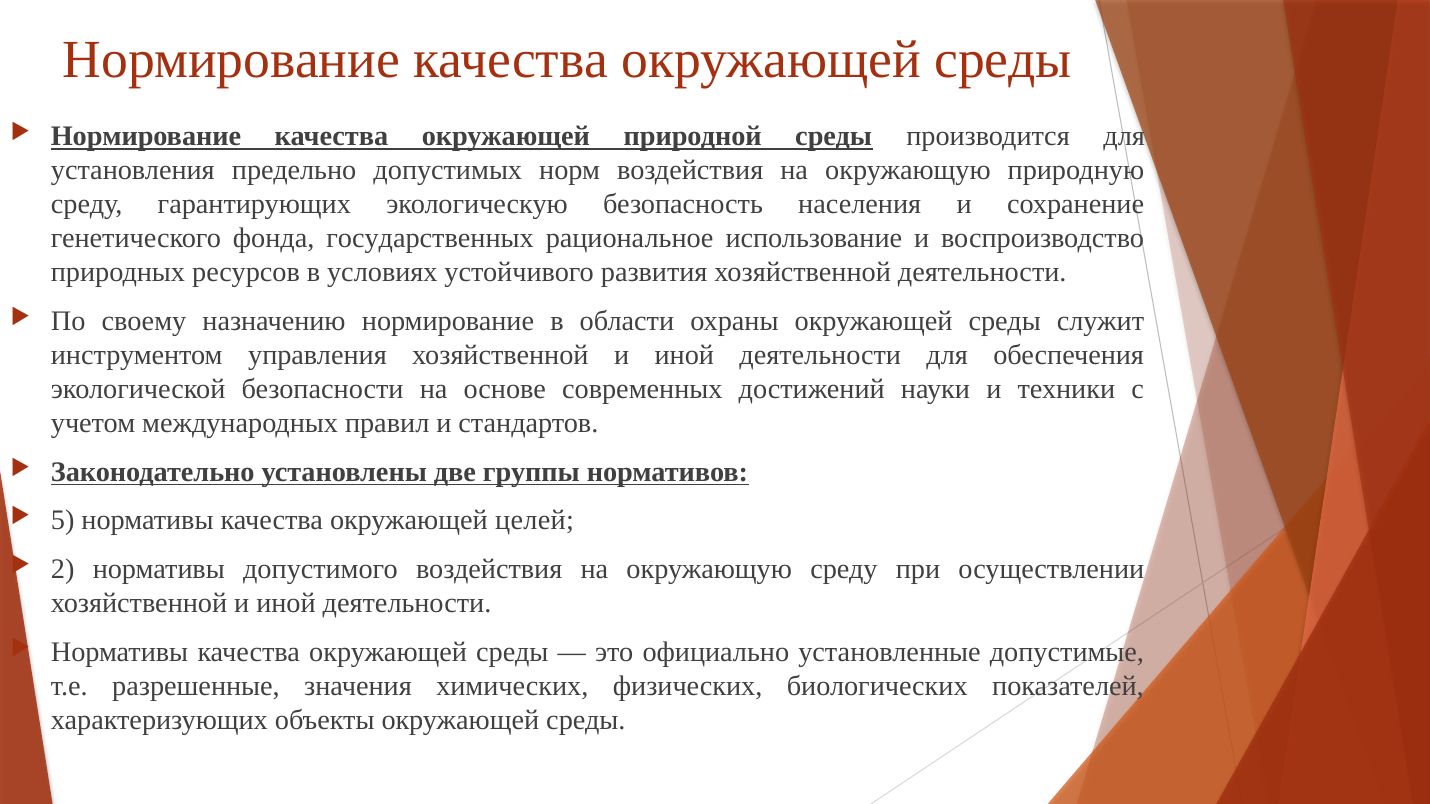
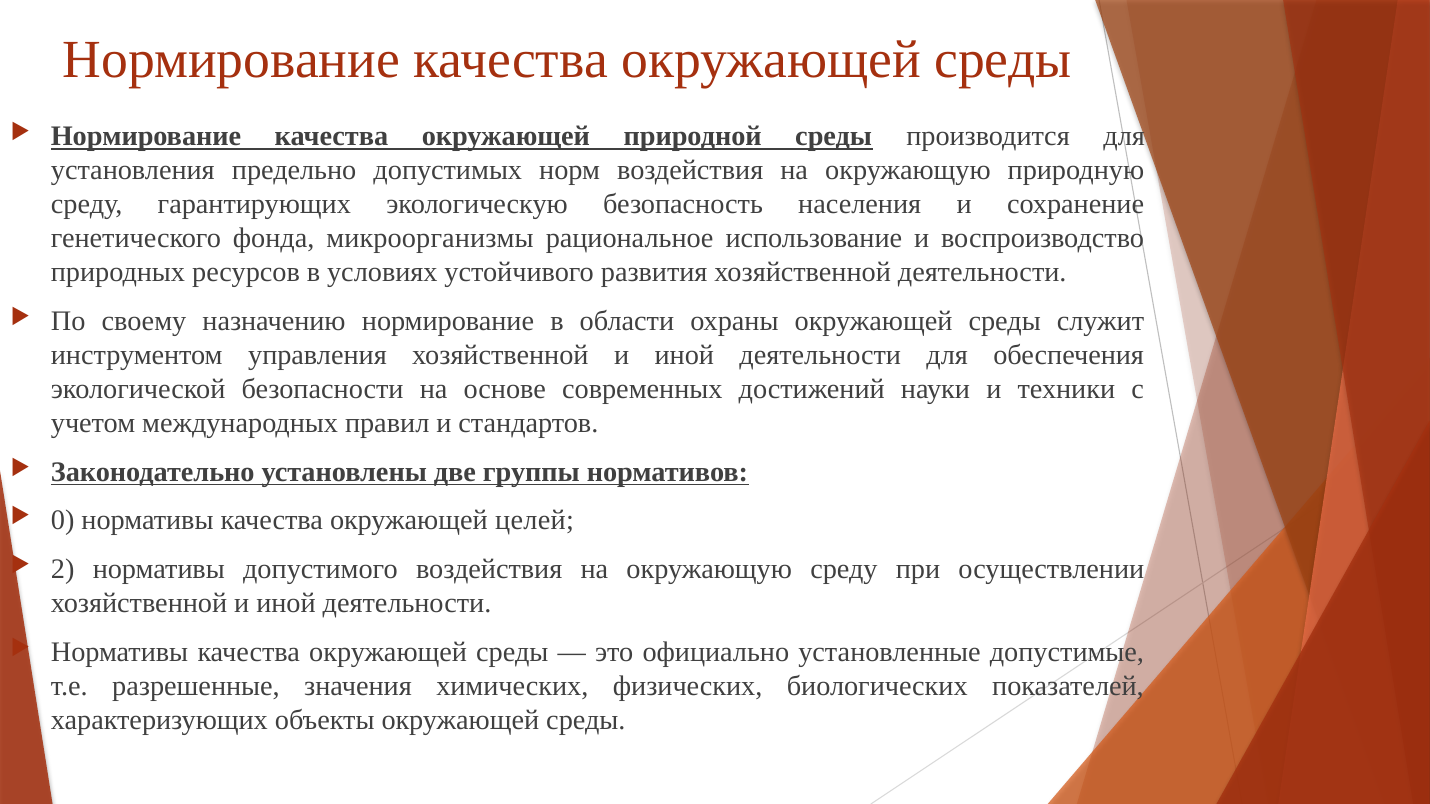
государственных: государственных -> микроорганизмы (430, 239)
5: 5 -> 0 (63, 521)
